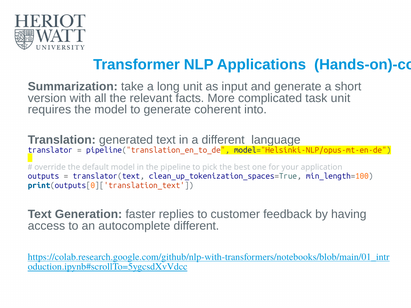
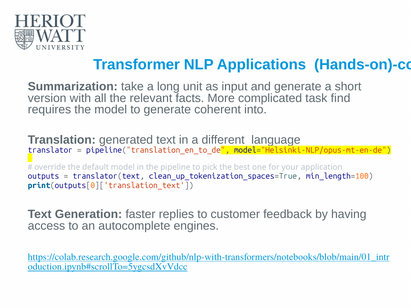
task unit: unit -> find (341, 98)
autocomplete different: different -> engines (196, 226)
